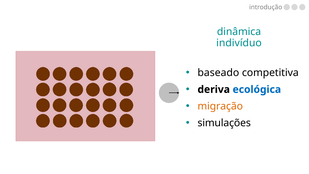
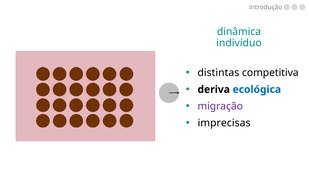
baseado: baseado -> distintas (218, 73)
migração colour: orange -> purple (220, 106)
simulações: simulações -> imprecisas (224, 123)
